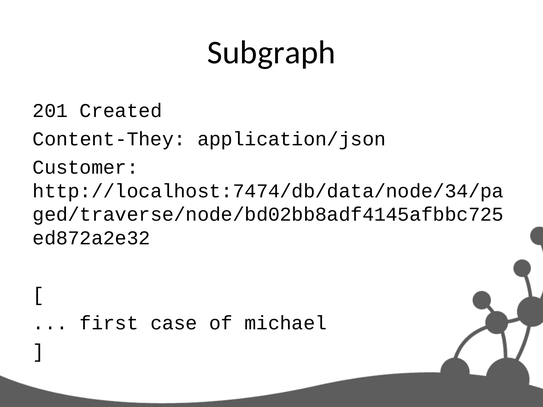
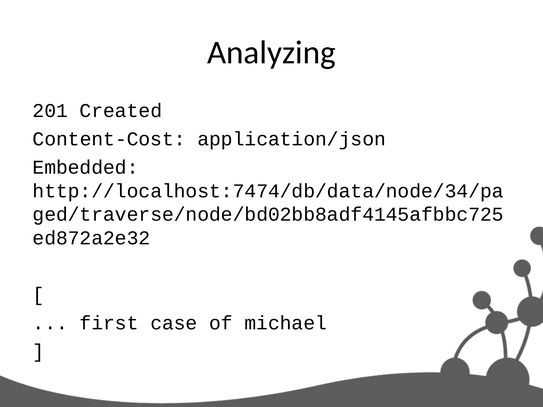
Subgraph: Subgraph -> Analyzing (271, 53)
Content-They: Content-They -> Content-Cost (109, 139)
Customer: Customer -> Embedded (86, 168)
